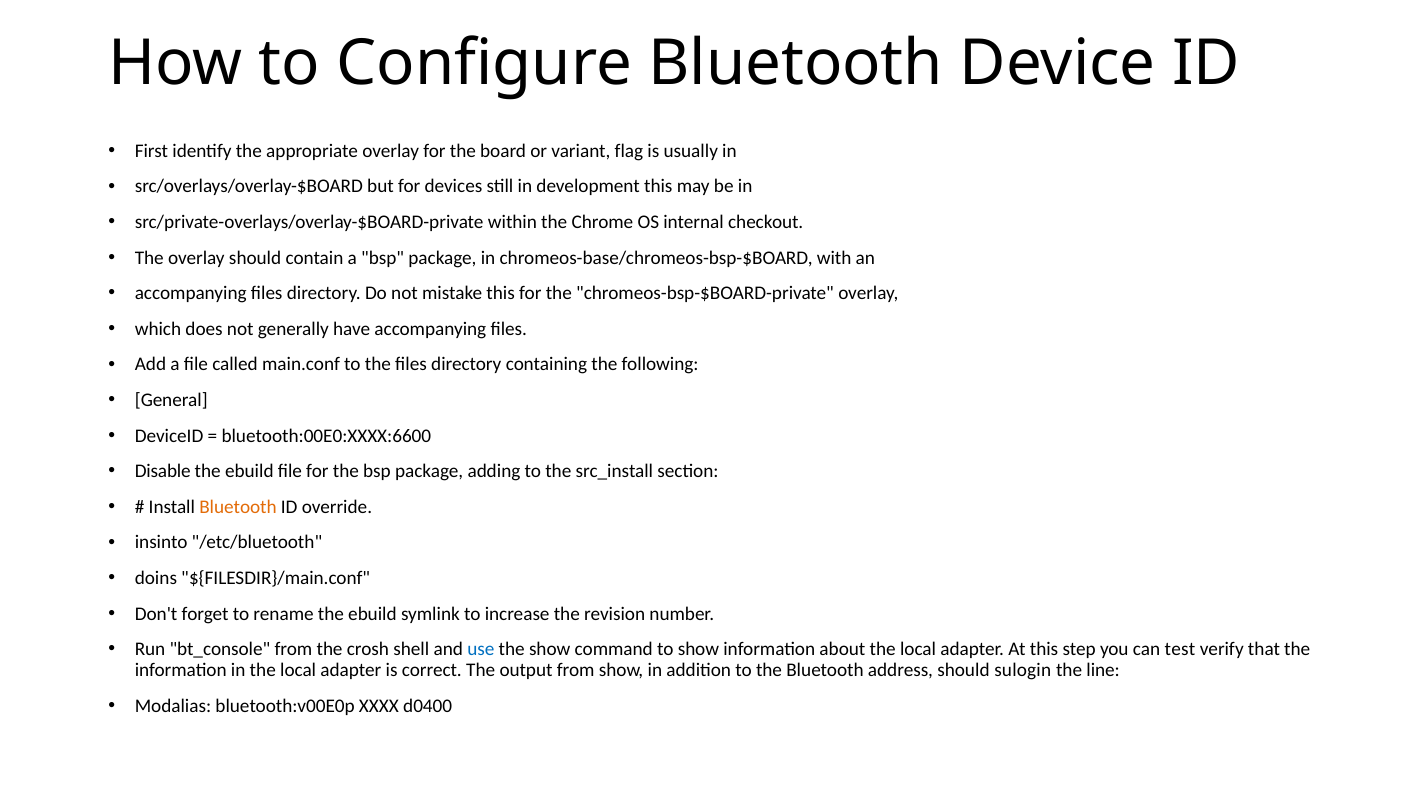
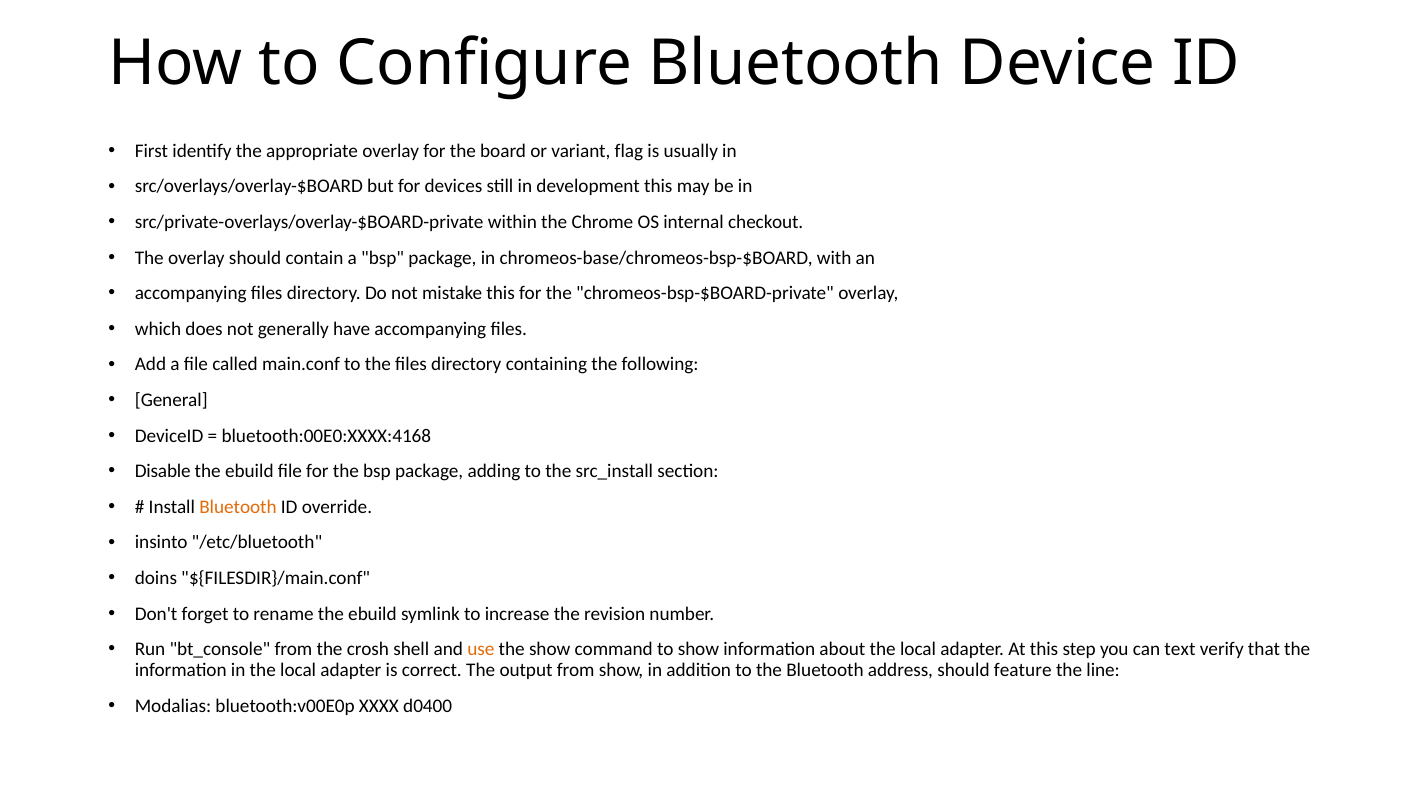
bluetooth:00E0:XXXX:6600: bluetooth:00E0:XXXX:6600 -> bluetooth:00E0:XXXX:4168 (326, 436)
use colour: blue -> orange (481, 649)
test: test -> text (1180, 649)
sulogin: sulogin -> feature (1023, 670)
